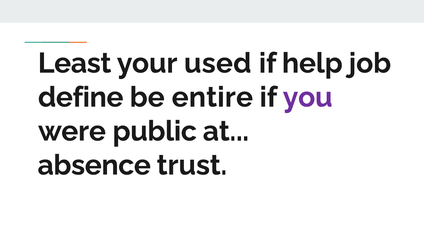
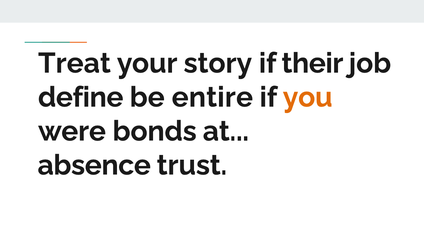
Least: Least -> Treat (74, 63)
used: used -> story (218, 63)
help: help -> their (312, 63)
you colour: purple -> orange (308, 97)
public: public -> bonds (155, 131)
